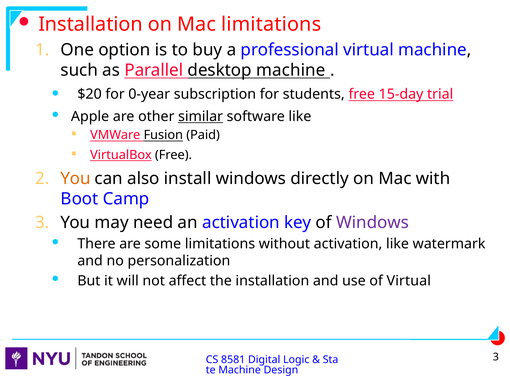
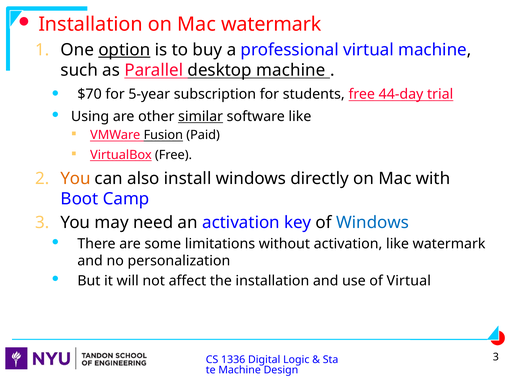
Mac limitations: limitations -> watermark (271, 24)
option underline: none -> present (124, 50)
$20: $20 -> $70 (90, 94)
0-year: 0-year -> 5-year (149, 94)
15-day: 15-day -> 44-day (401, 94)
Apple: Apple -> Using (90, 117)
Windows colour: purple -> blue (372, 223)
8581: 8581 -> 1336 (233, 360)
